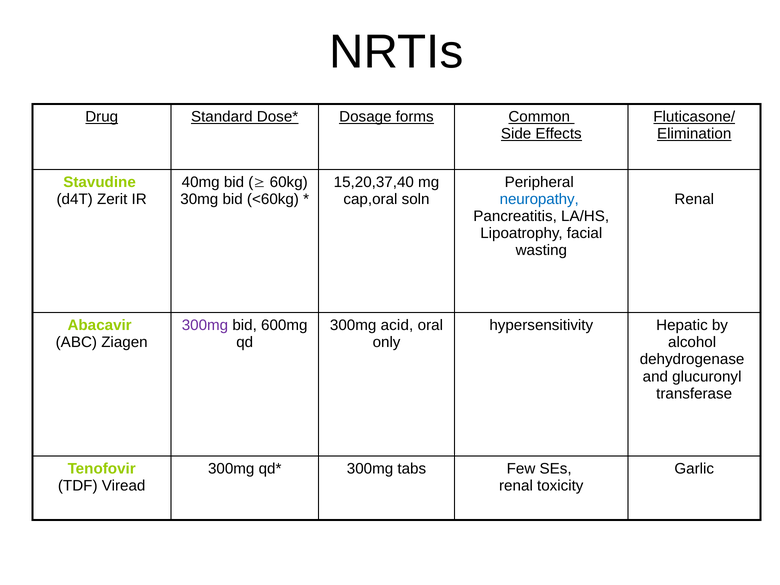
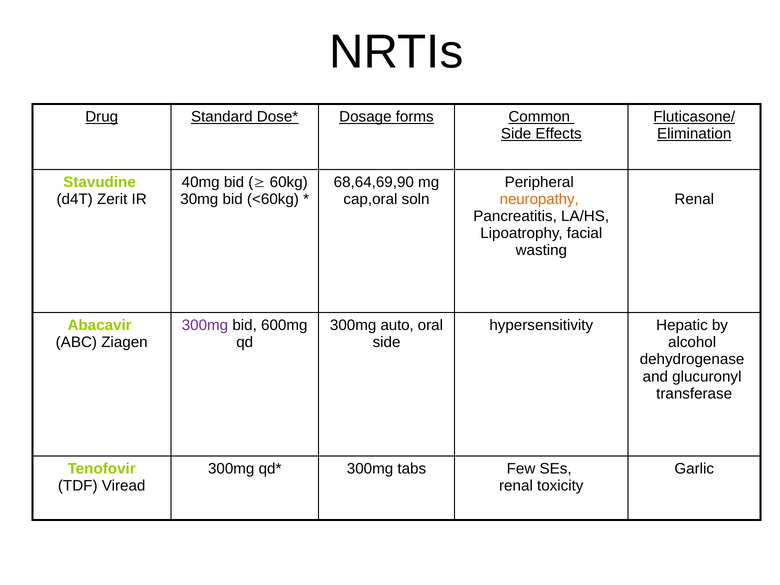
15,20,37,40: 15,20,37,40 -> 68,64,69,90 (374, 182)
neuropathy colour: blue -> orange (539, 199)
acid: acid -> auto (397, 325)
only: only -> side (387, 342)
